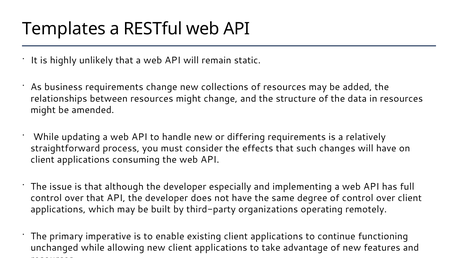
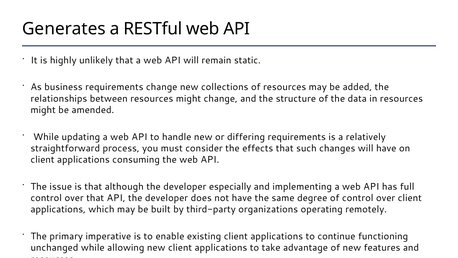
Templates: Templates -> Generates (64, 29)
